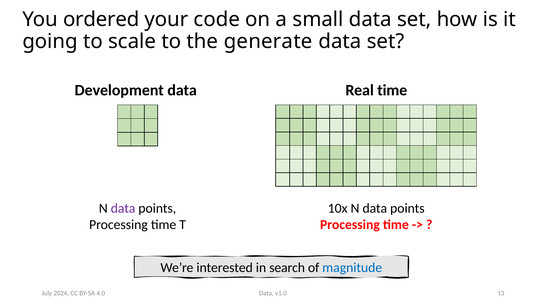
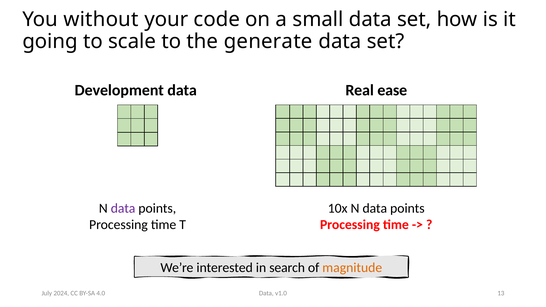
ordered: ordered -> without (101, 19)
Real time: time -> ease (392, 90)
magnitude colour: blue -> orange (352, 268)
